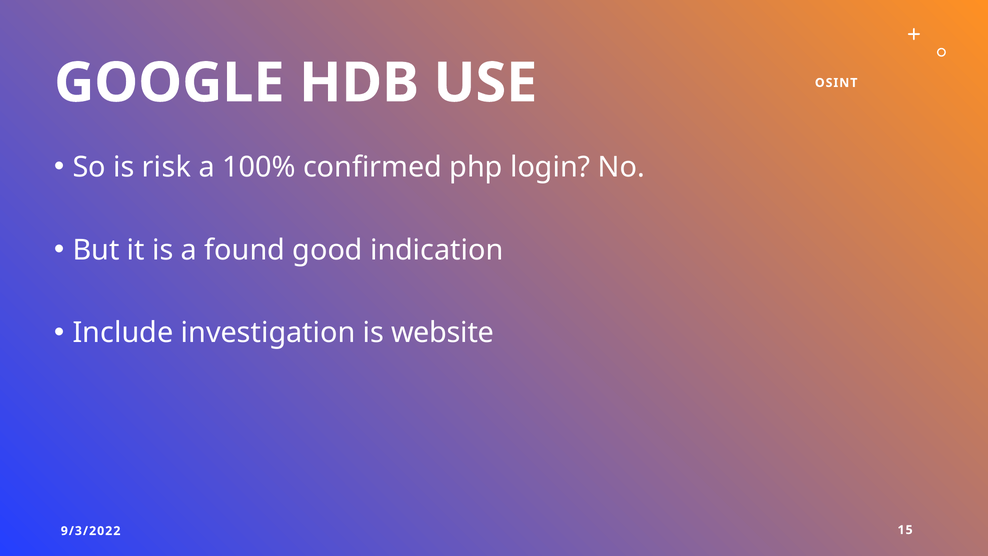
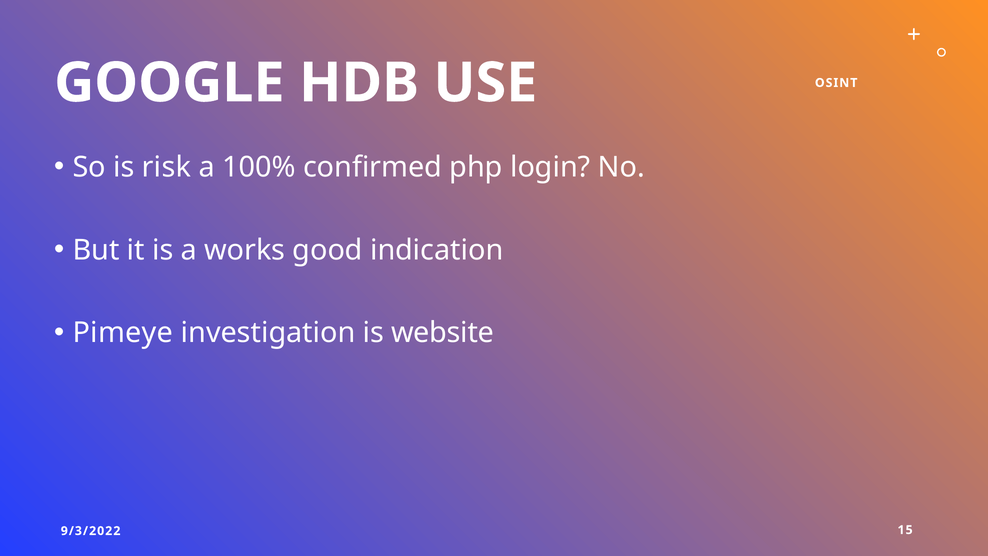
found: found -> works (245, 250)
Include: Include -> Pimeye (123, 333)
